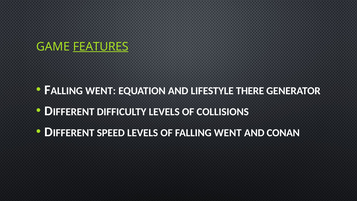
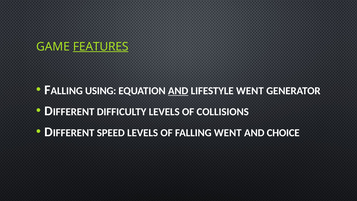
WENT: WENT -> USING (101, 91)
AND underline: none -> present (178, 91)
LIFESTYLE THERE: THERE -> WENT (250, 91)
CONAN: CONAN -> CHOICE (283, 133)
